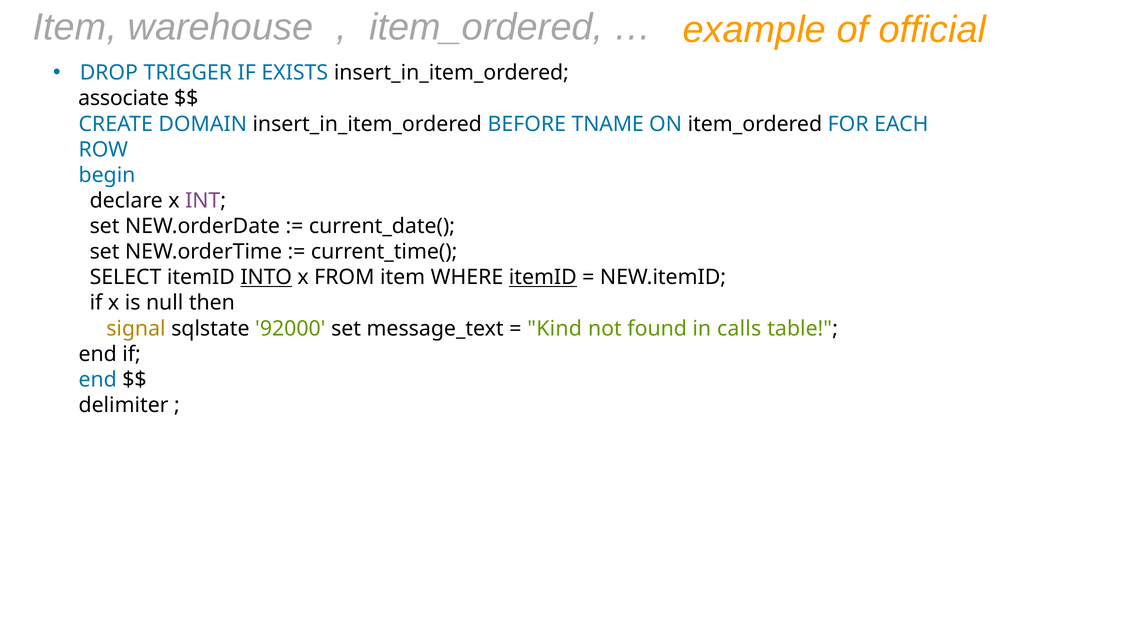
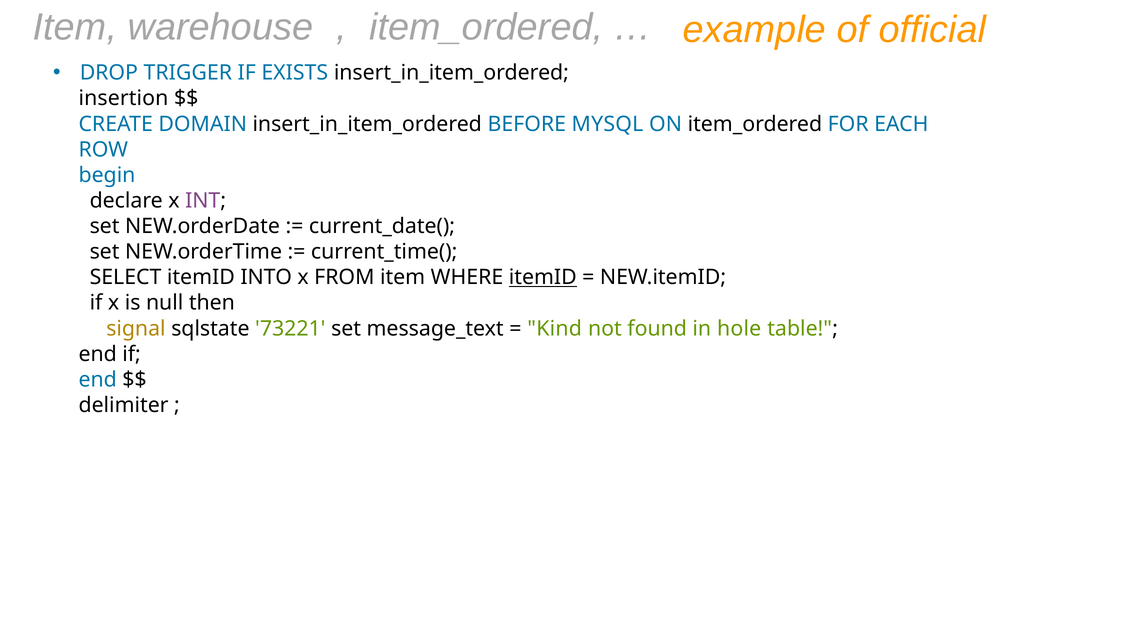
associate: associate -> insertion (123, 99)
TNAME: TNAME -> MYSQL (607, 124)
INTO underline: present -> none (266, 278)
92000: 92000 -> 73221 (290, 329)
calls: calls -> hole (739, 329)
